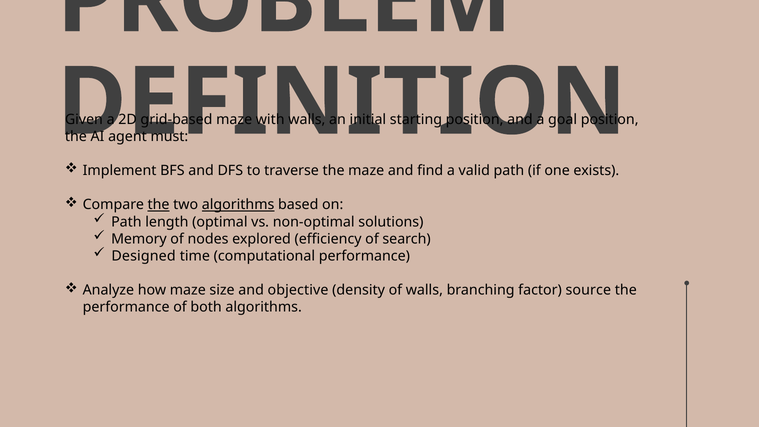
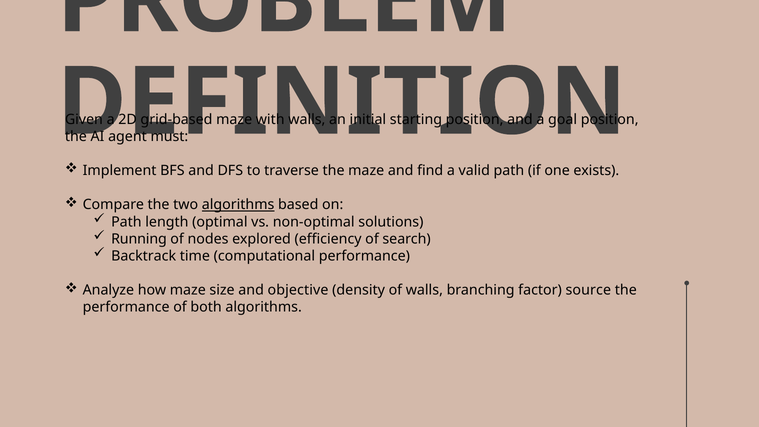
the underline: present -> none (159, 205)
Memory: Memory -> Running (139, 239)
Designed: Designed -> Backtrack (144, 256)
